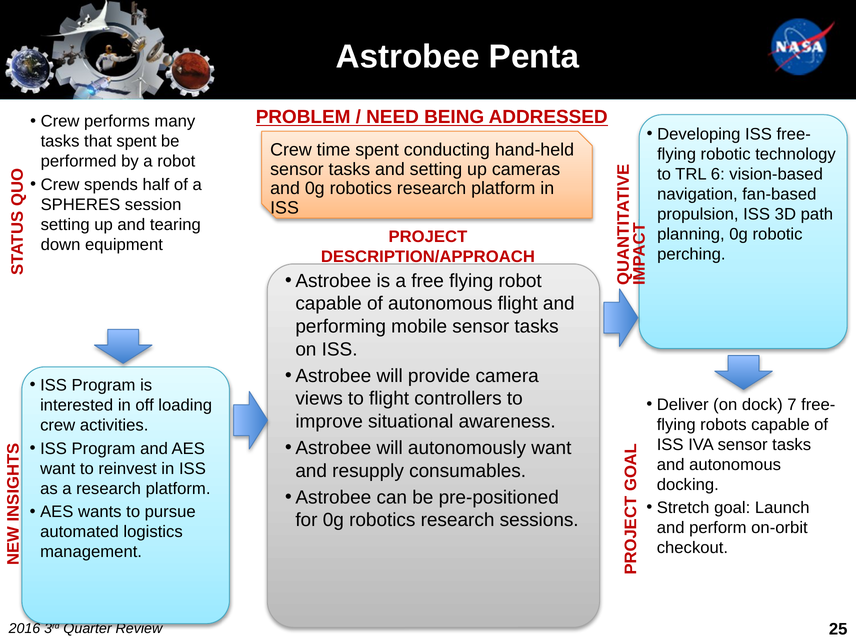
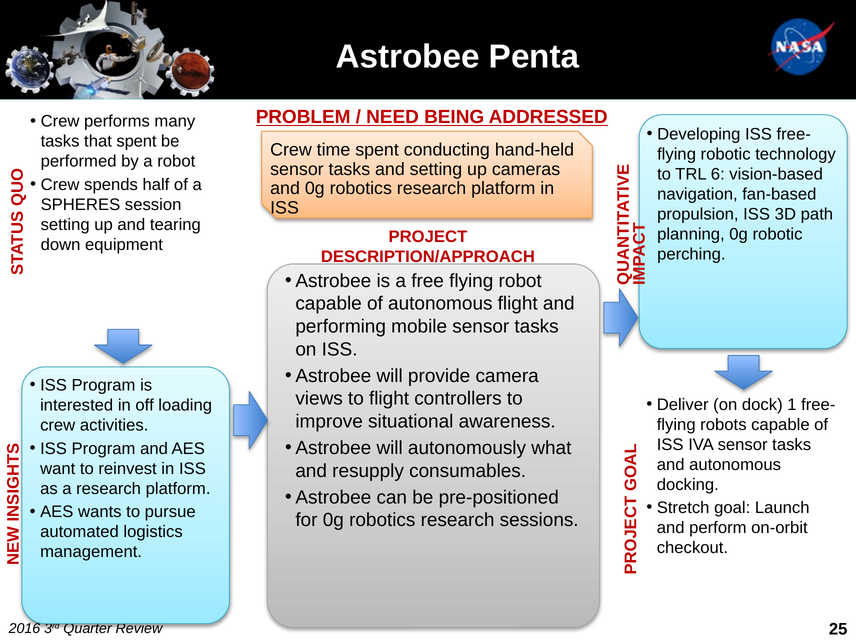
7: 7 -> 1 (792, 405)
autonomously want: want -> what (551, 448)
